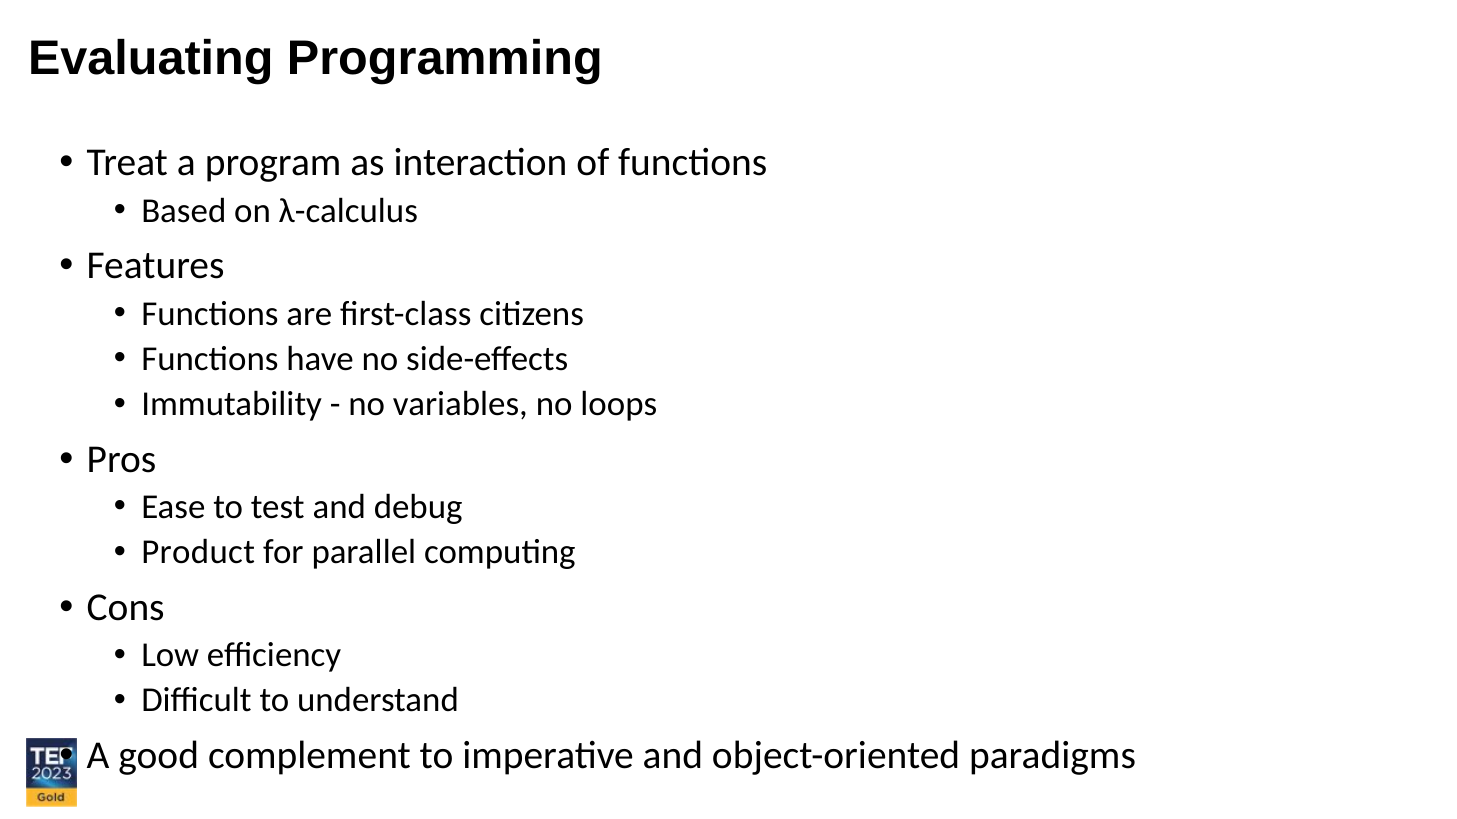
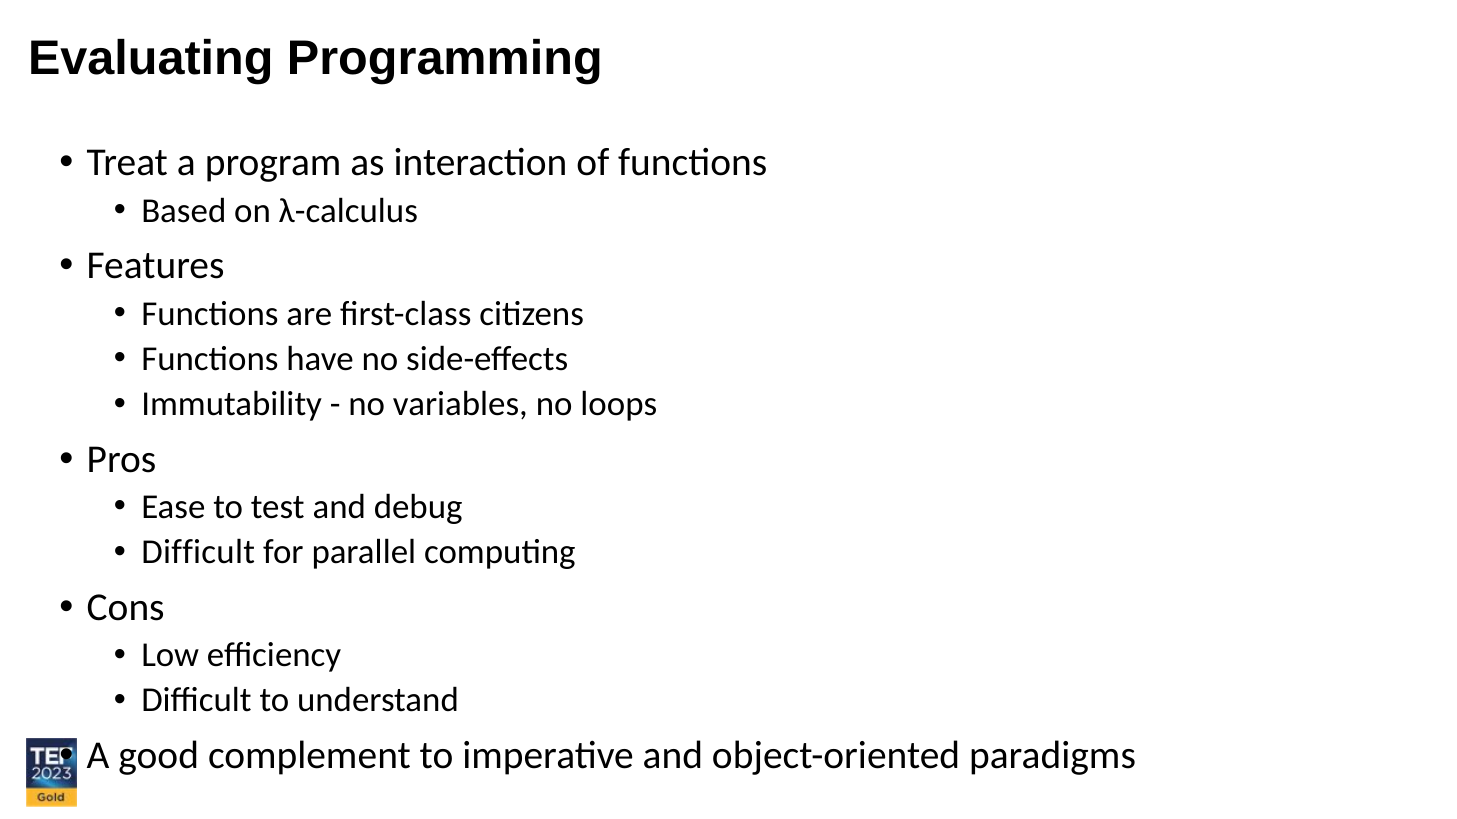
Product: Product -> Difficult (198, 553)
